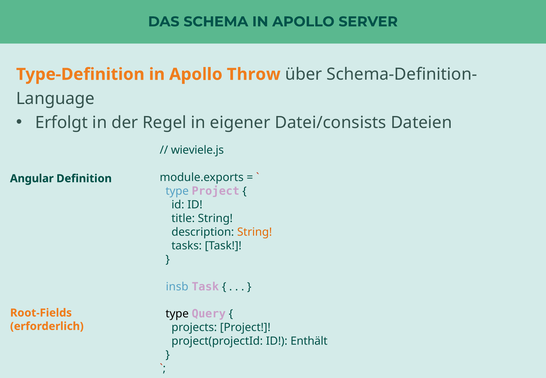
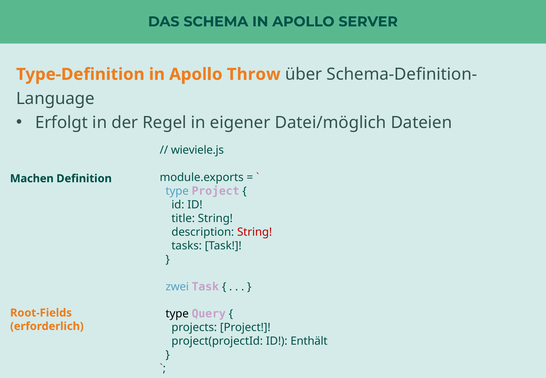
Datei/consists: Datei/consists -> Datei/möglich (331, 123)
Angular: Angular -> Machen (32, 179)
String colour: orange -> red (255, 232)
insb: insb -> zwei (177, 287)
